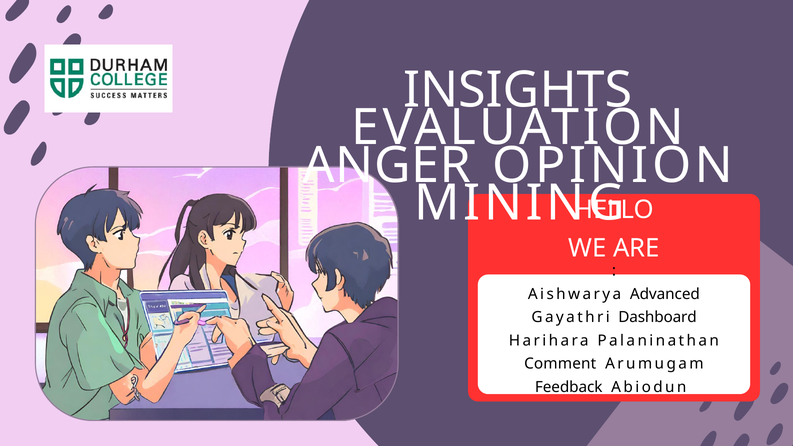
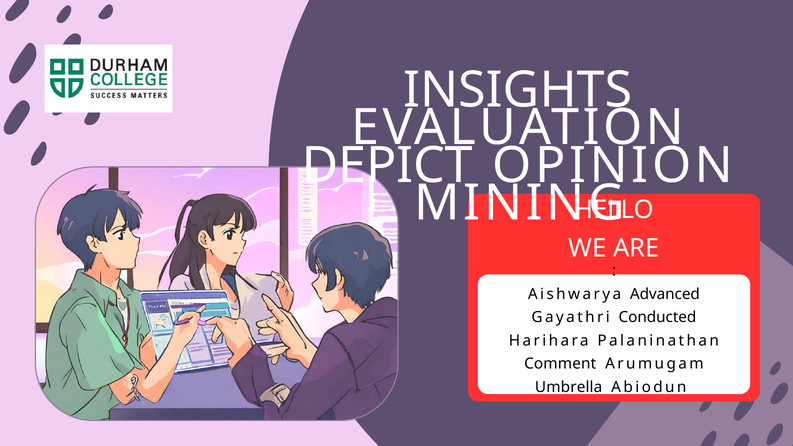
ANGER: ANGER -> DEPICT (387, 166)
Dashboard: Dashboard -> Conducted (657, 317)
Feedback: Feedback -> Umbrella (569, 387)
